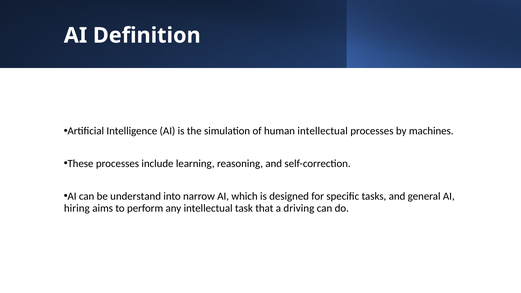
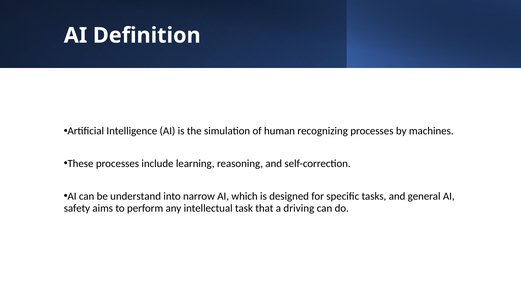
human intellectual: intellectual -> recognizing (323, 131)
hiring: hiring -> safety (77, 208)
